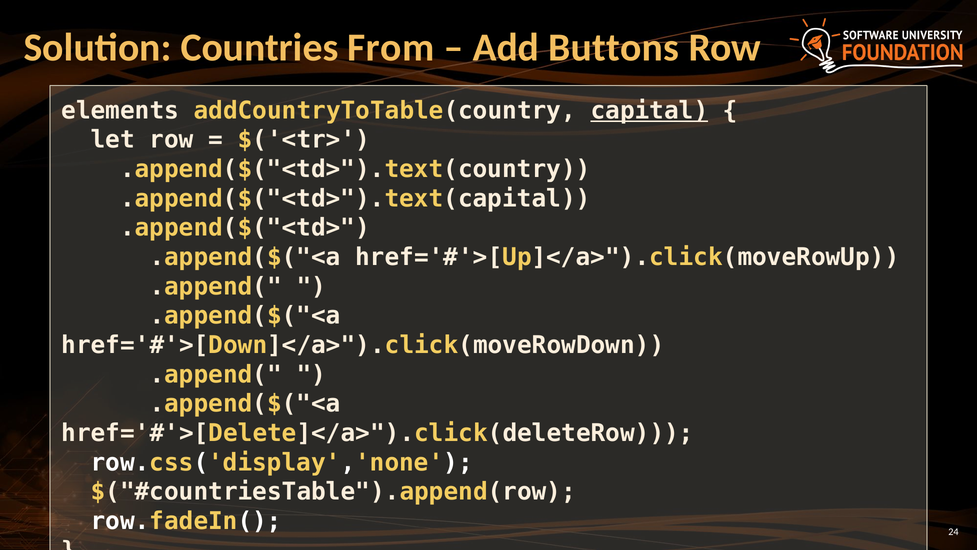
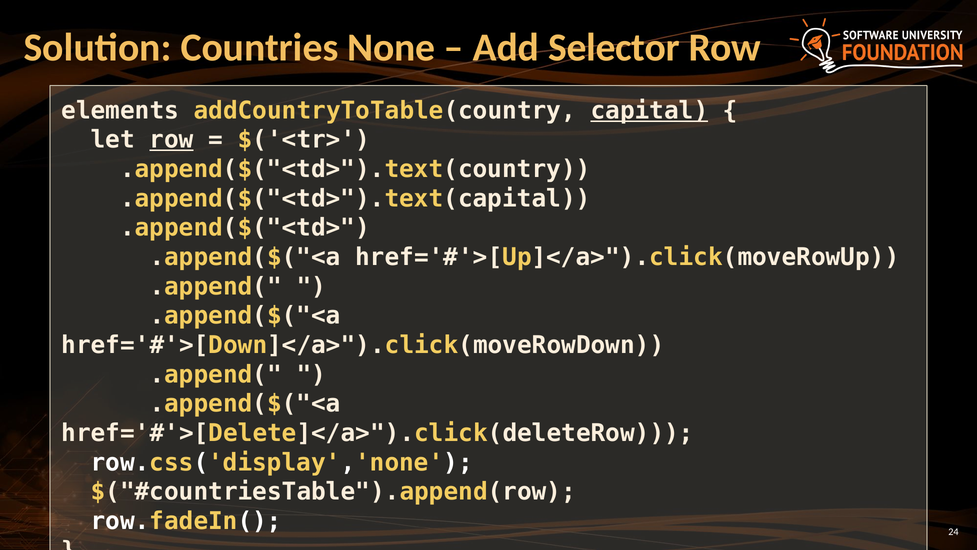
From: From -> None (391, 47)
Buttons: Buttons -> Selector (614, 47)
row underline: none -> present (172, 140)
